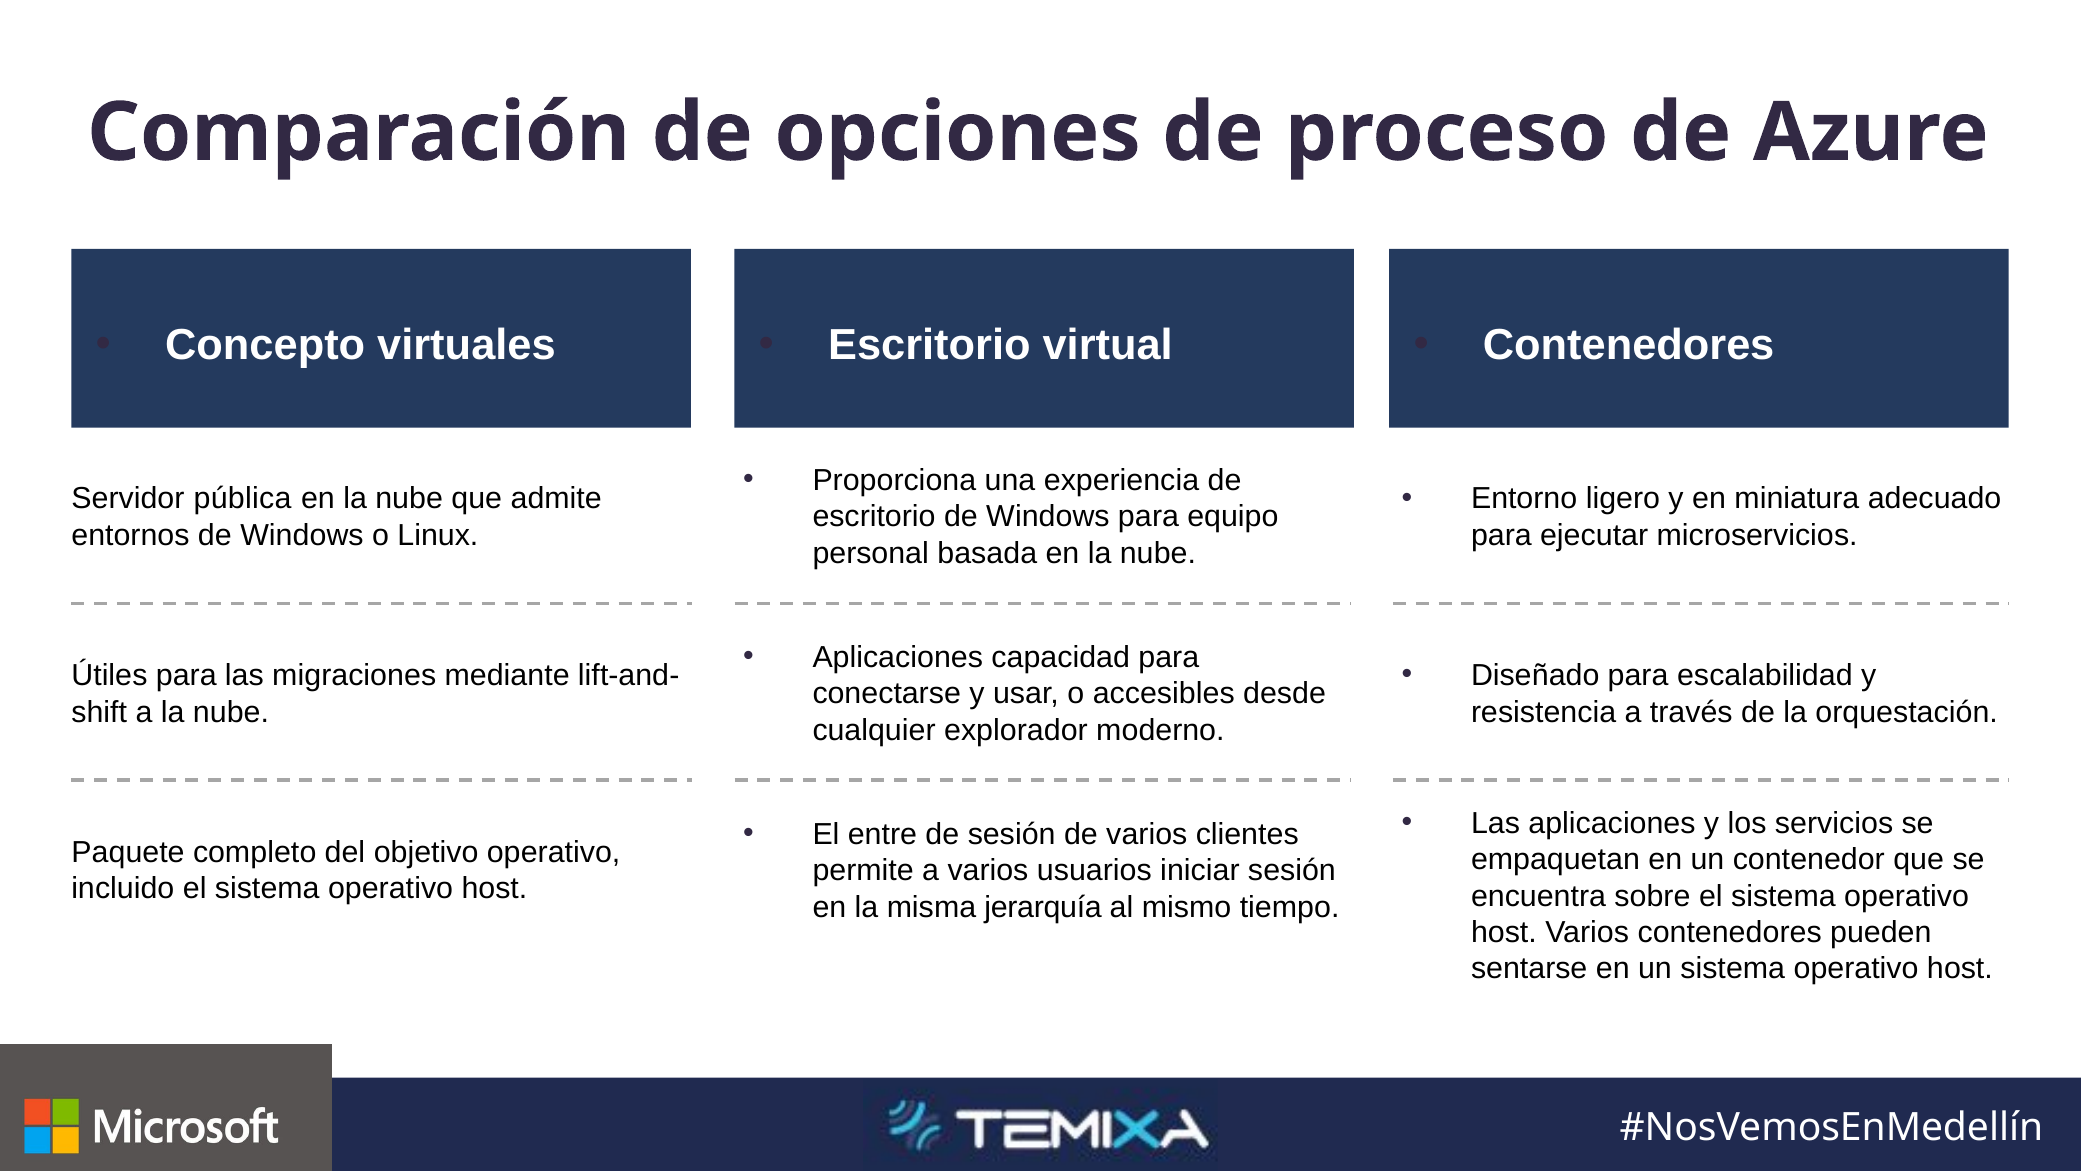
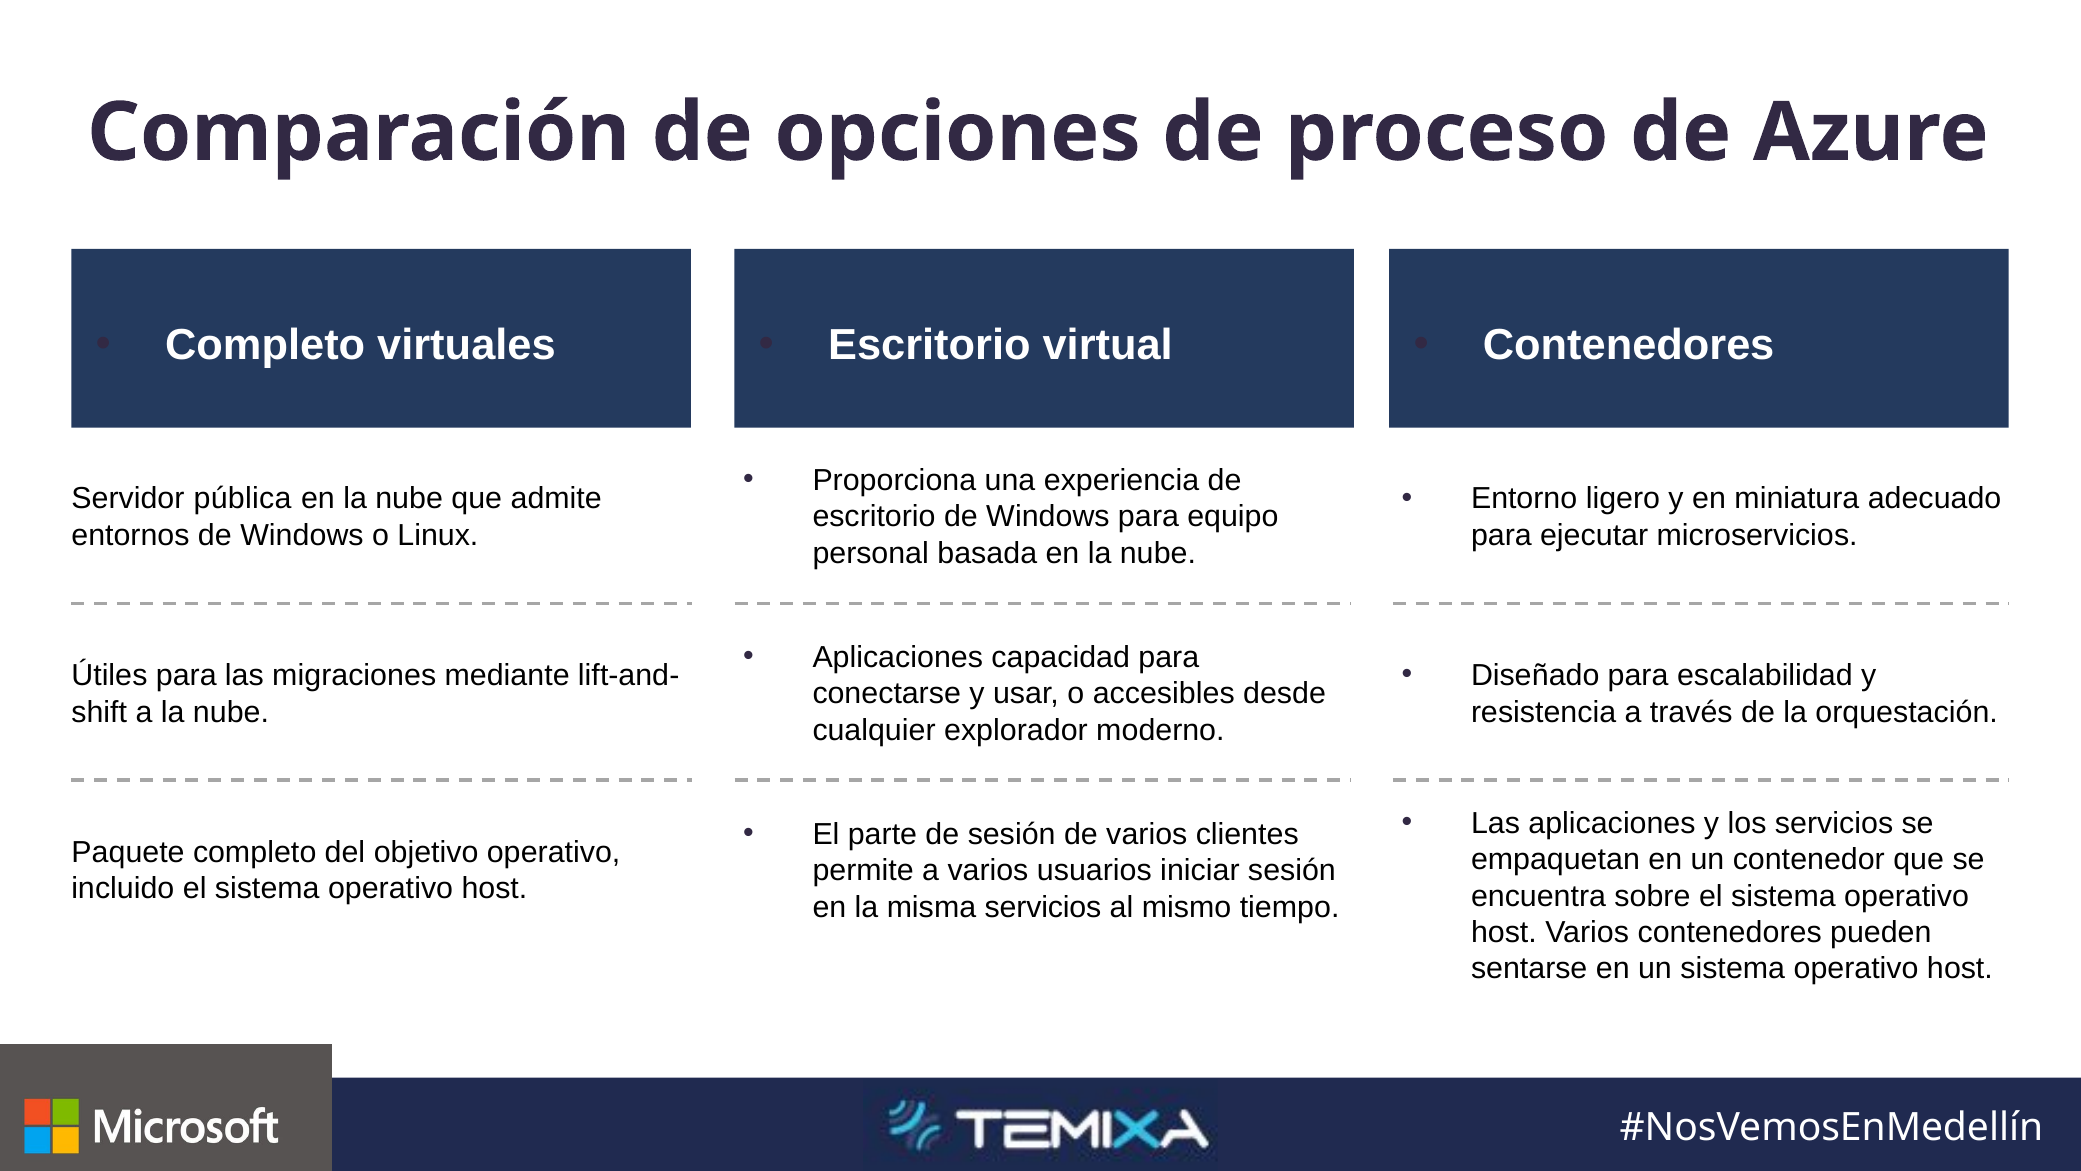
Concepto: Concepto -> Completo (265, 345)
entre: entre -> parte (882, 834)
misma jerarquía: jerarquía -> servicios (1043, 907)
